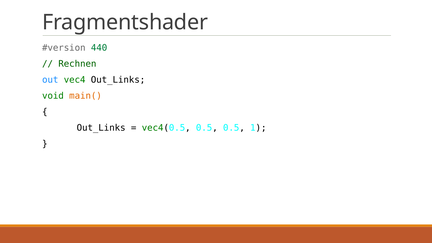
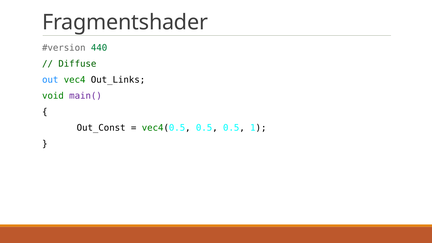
Rechnen: Rechnen -> Diffuse (77, 64)
main( colour: orange -> purple (86, 96)
Out_Links: Out_Links -> Out_Const (101, 128)
